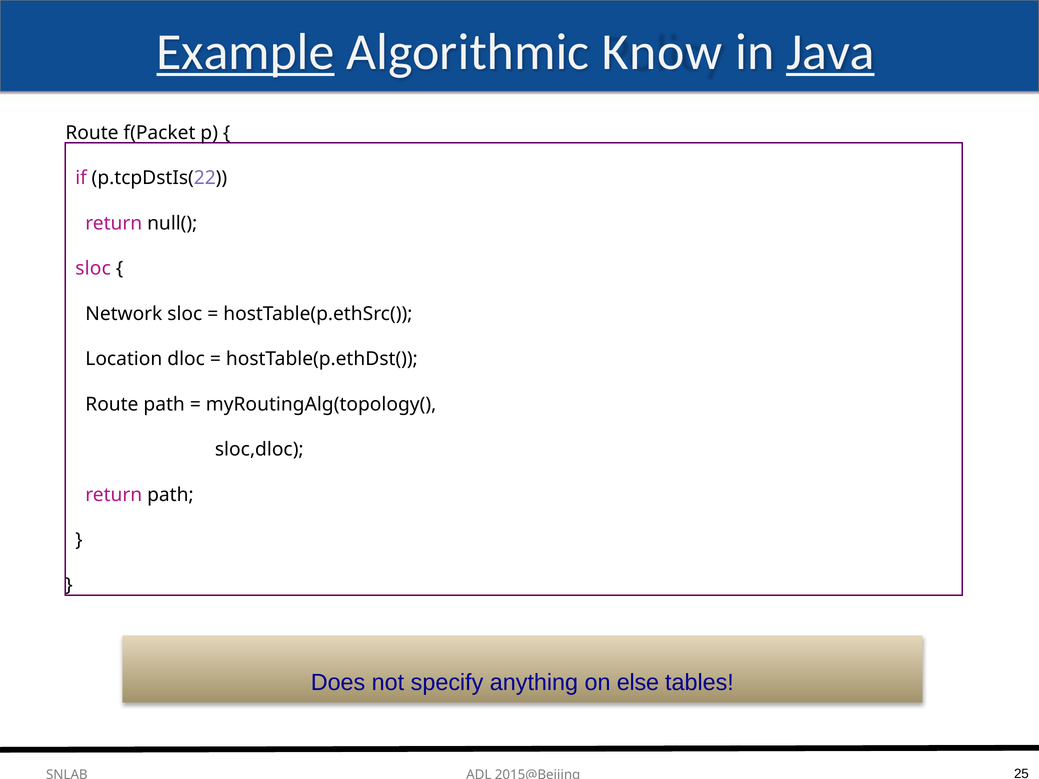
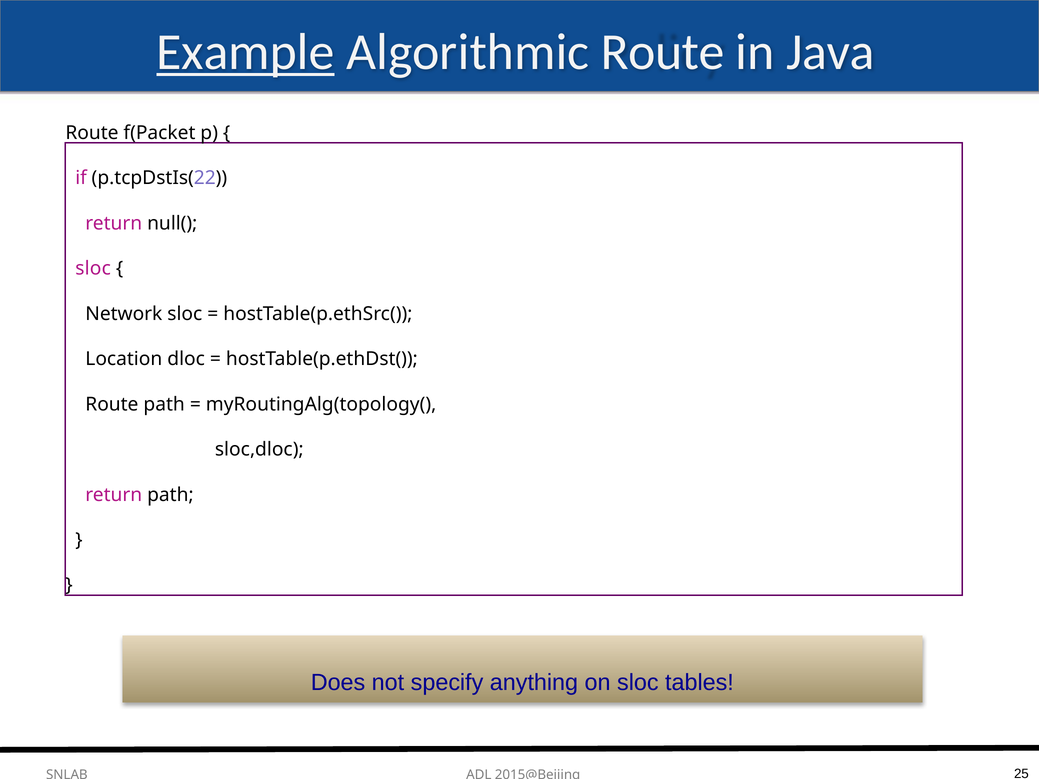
Algorithmic Know: Know -> Route (663, 52)
Java underline: present -> none (830, 52)
on else: else -> sloc (638, 683)
